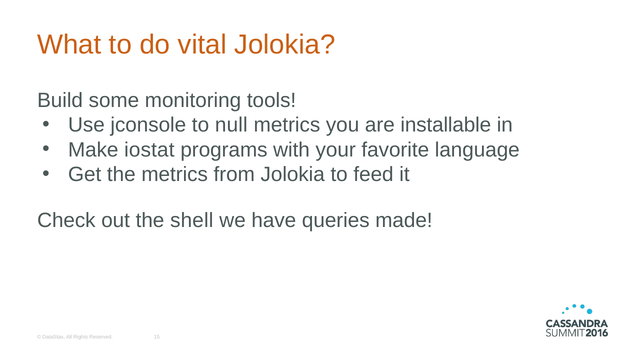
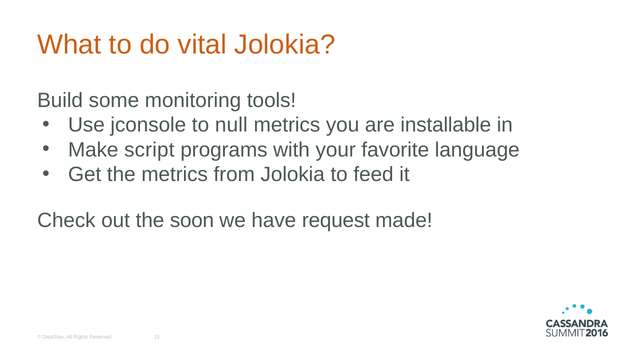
iostat: iostat -> script (149, 150)
shell: shell -> soon (192, 221)
queries: queries -> request (336, 221)
